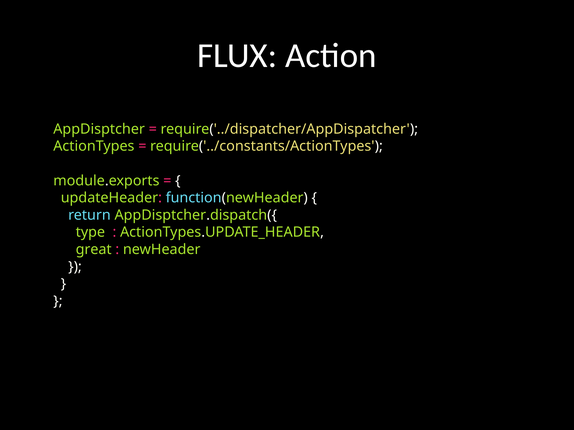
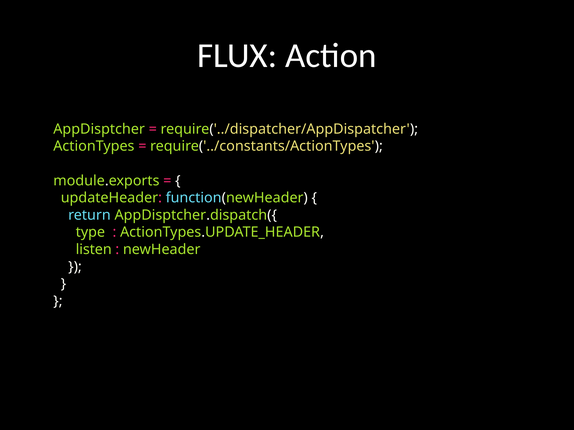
great: great -> listen (94, 250)
